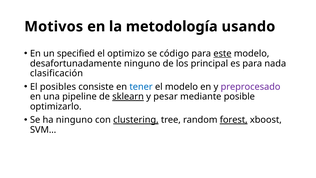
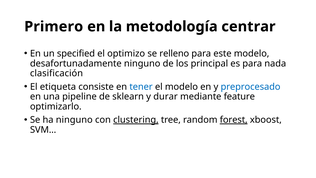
Motivos: Motivos -> Primero (54, 27)
usando: usando -> centrar (248, 27)
código: código -> relleno (174, 53)
este underline: present -> none (222, 53)
posibles: posibles -> etiqueta (58, 87)
preprocesado colour: purple -> blue (251, 87)
sklearn underline: present -> none (128, 97)
pesar: pesar -> durar (166, 97)
posible: posible -> feature (239, 97)
